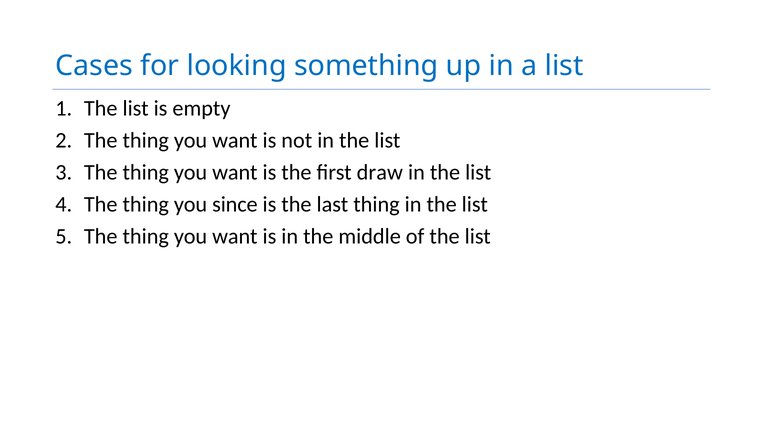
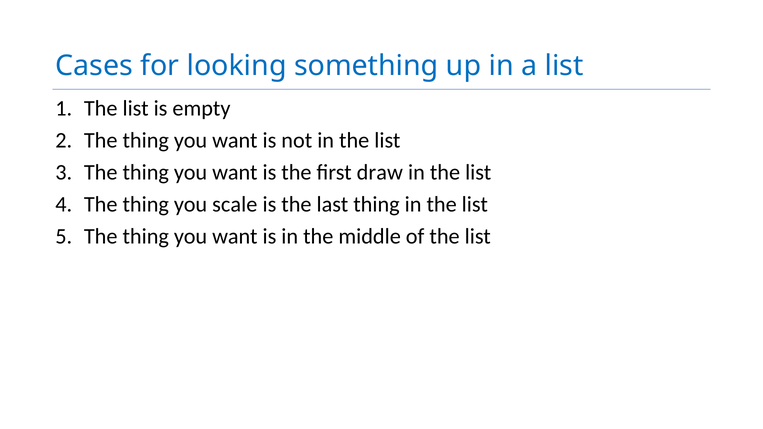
since: since -> scale (235, 205)
